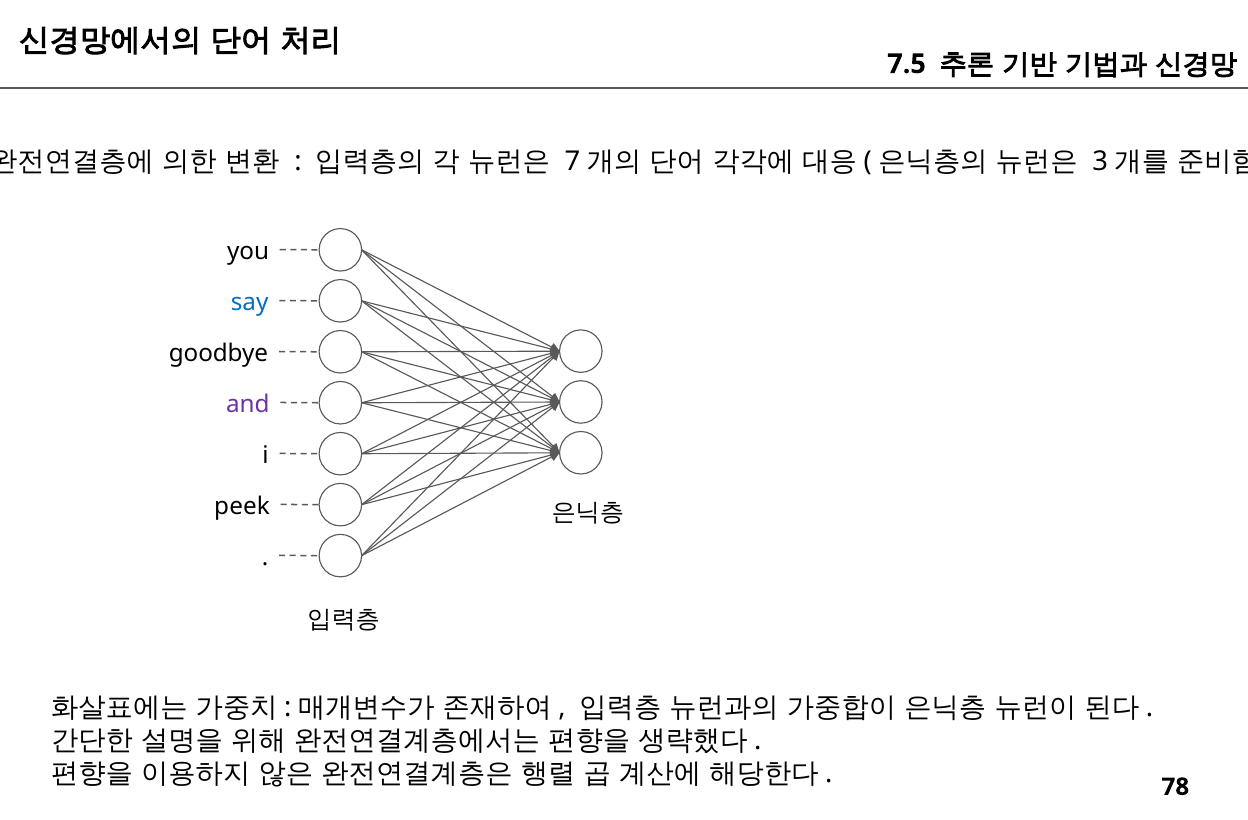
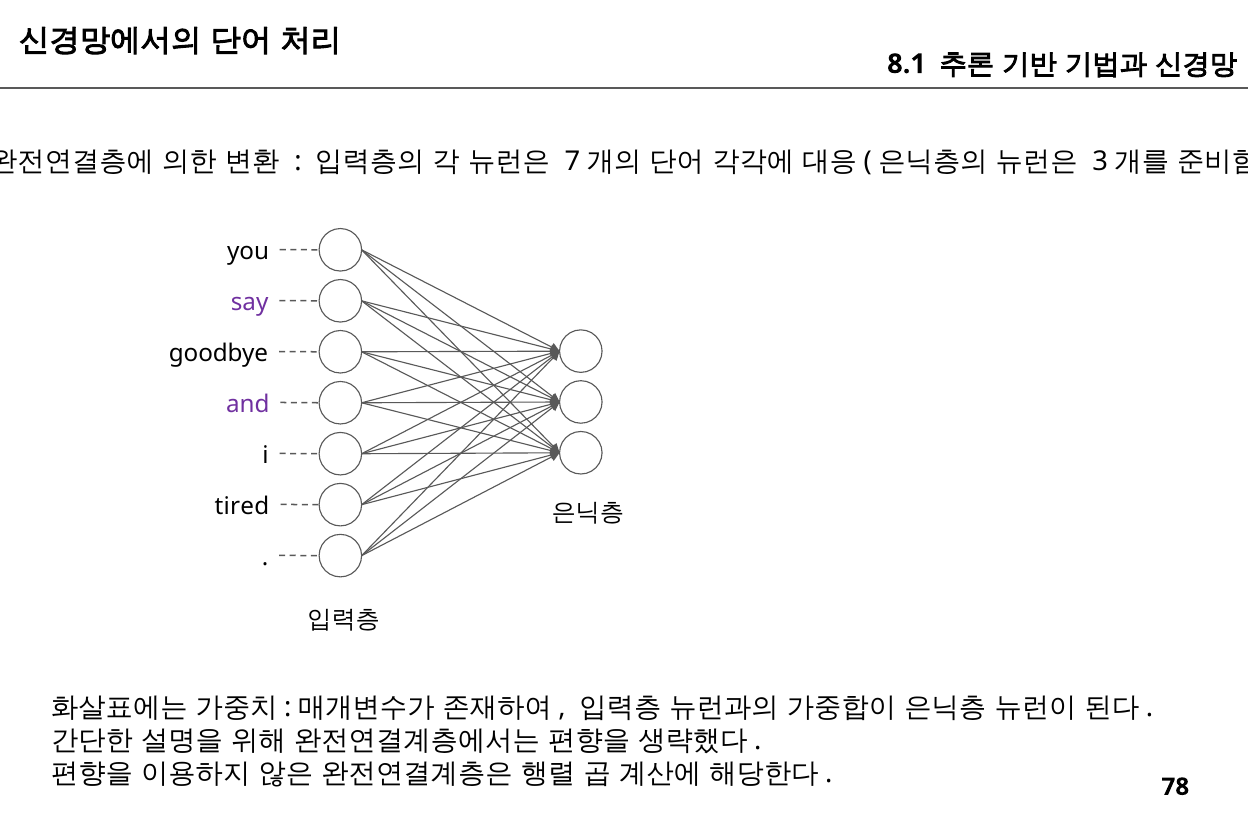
7.5: 7.5 -> 8.1 (907, 64)
say colour: blue -> purple (250, 302)
peek: peek -> tired (242, 506)
